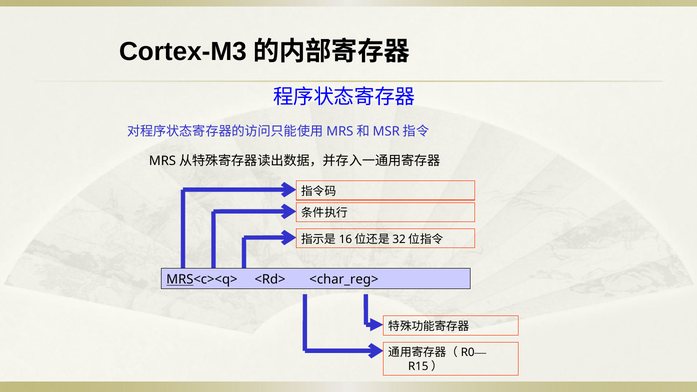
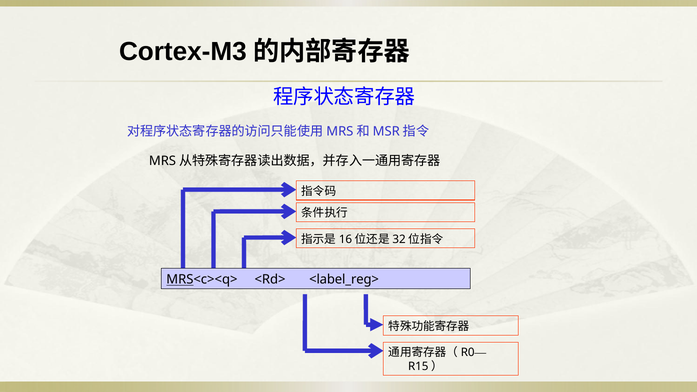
<char_reg>: <char_reg> -> <label_reg> (344, 279)
